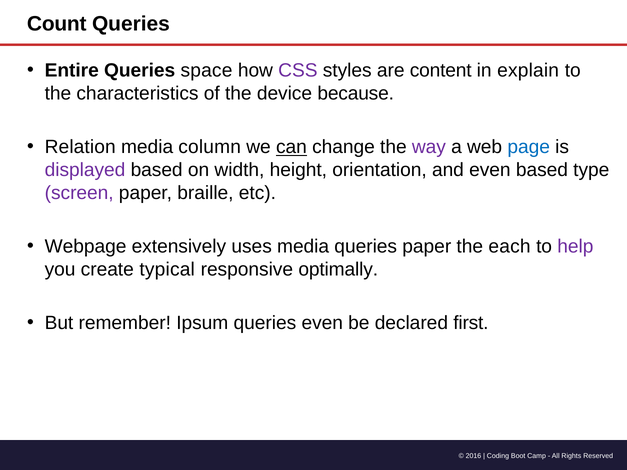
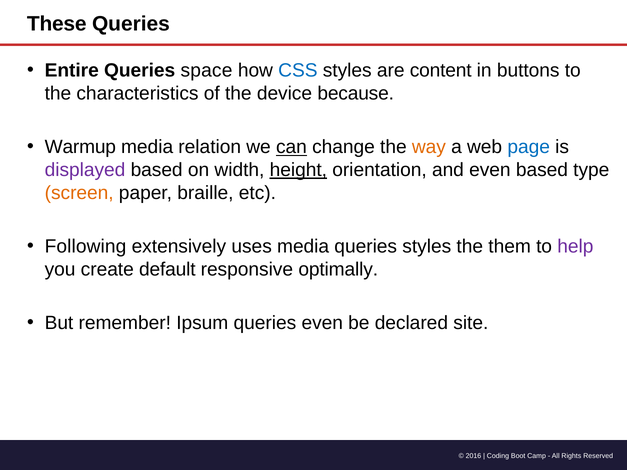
Count: Count -> These (57, 24)
CSS colour: purple -> blue (298, 71)
explain: explain -> buttons (528, 71)
Relation: Relation -> Warmup (80, 147)
column: column -> relation (210, 147)
way colour: purple -> orange (429, 147)
height underline: none -> present (298, 170)
screen colour: purple -> orange (79, 193)
Webpage: Webpage -> Following (85, 247)
queries paper: paper -> styles (427, 247)
each: each -> them (510, 247)
typical: typical -> default (167, 270)
first: first -> site (471, 323)
